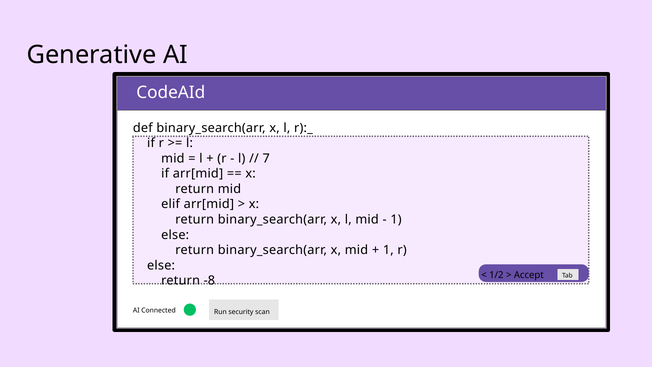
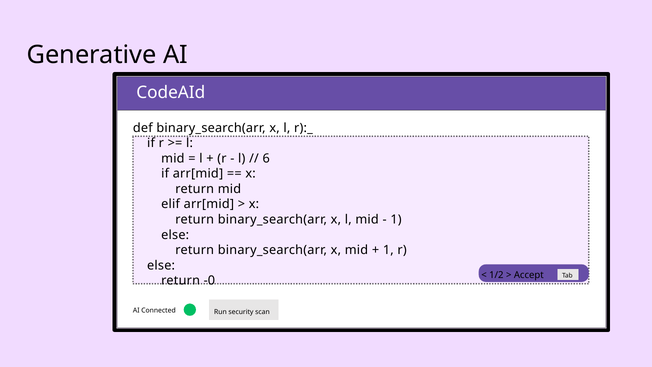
7: 7 -> 6 (266, 158)
-8: -8 -> -0 (209, 281)
